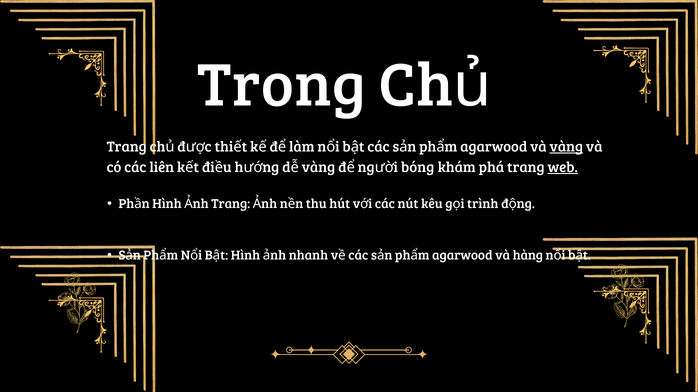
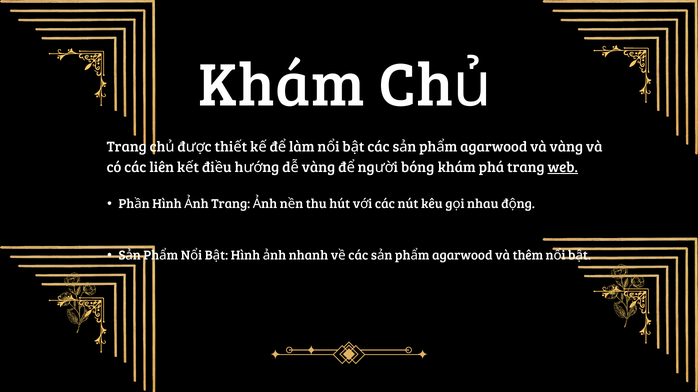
Trong: Trong -> Khám (282, 86)
vàng underline: present -> none (566, 147)
trình: trình -> nhau (483, 204)
hàng: hàng -> thêm (528, 256)
